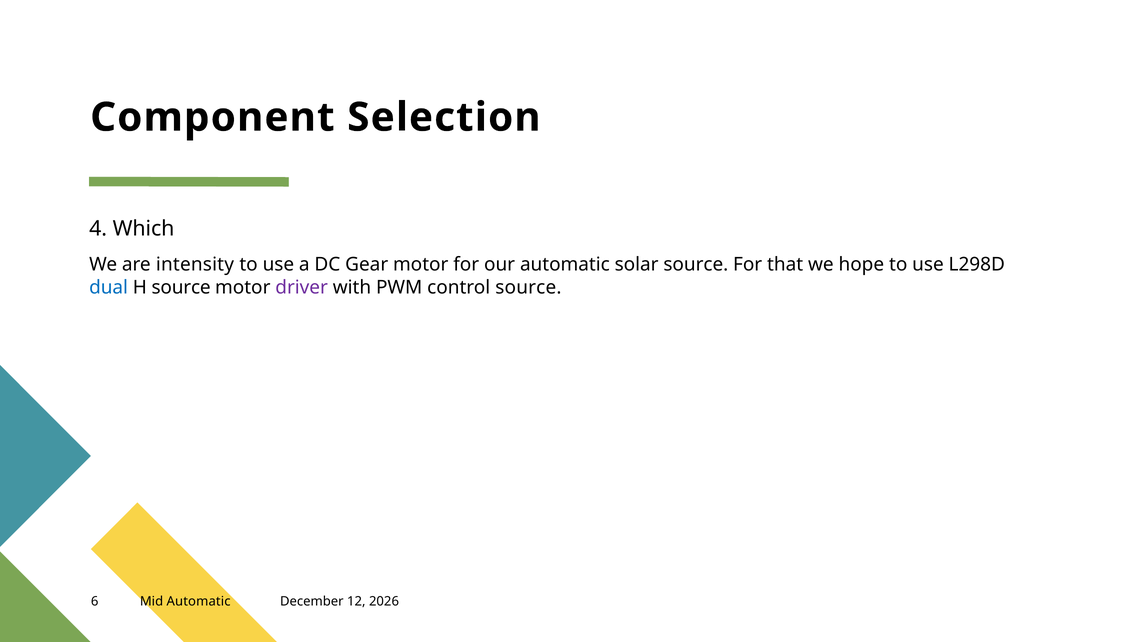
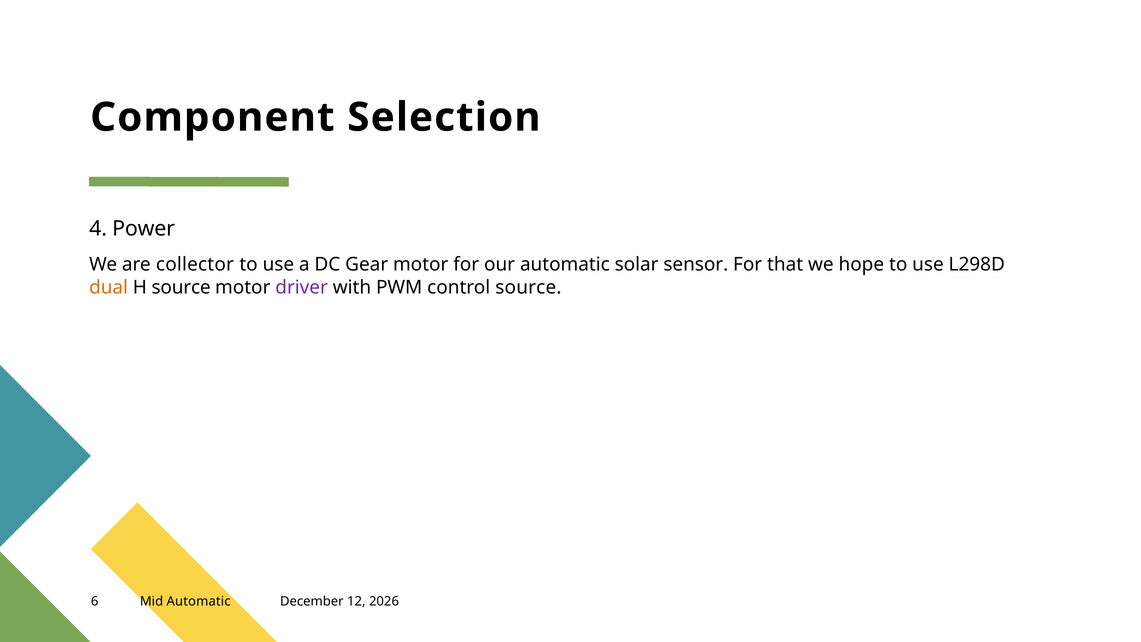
Which: Which -> Power (144, 229)
intensity: intensity -> collector (195, 265)
solar source: source -> sensor (696, 265)
dual colour: blue -> orange (109, 287)
